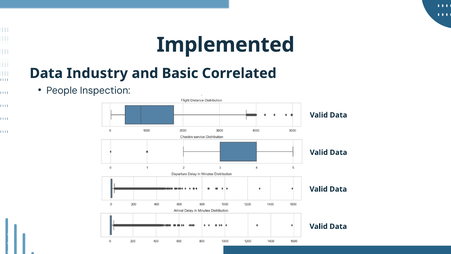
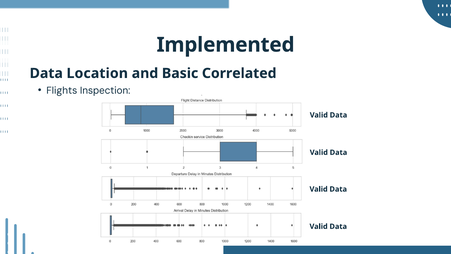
Industry: Industry -> Location (97, 73)
People: People -> Flights (62, 90)
